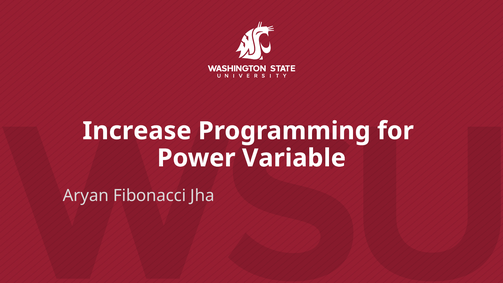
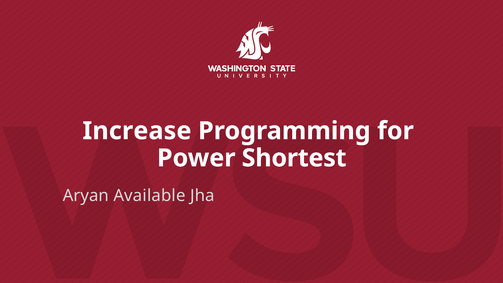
Variable: Variable -> Shortest (294, 158)
Fibonacci: Fibonacci -> Available (149, 195)
